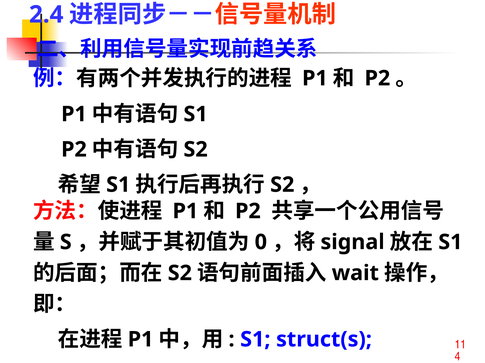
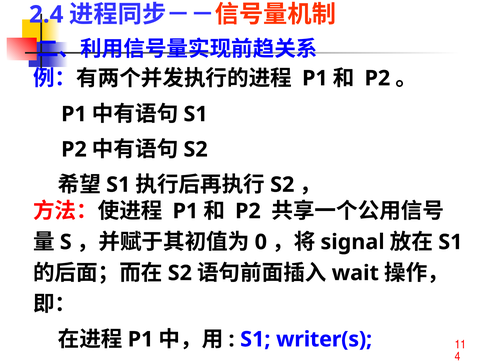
struct(s: struct(s -> writer(s (324, 340)
